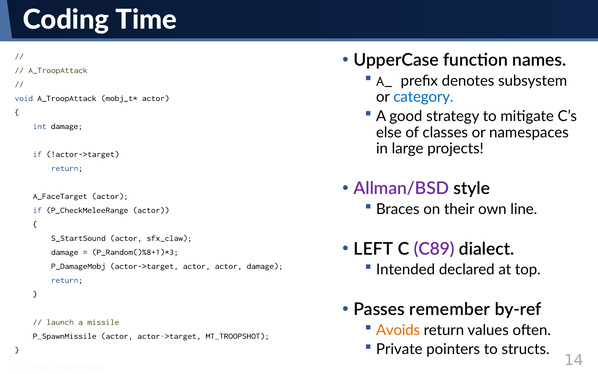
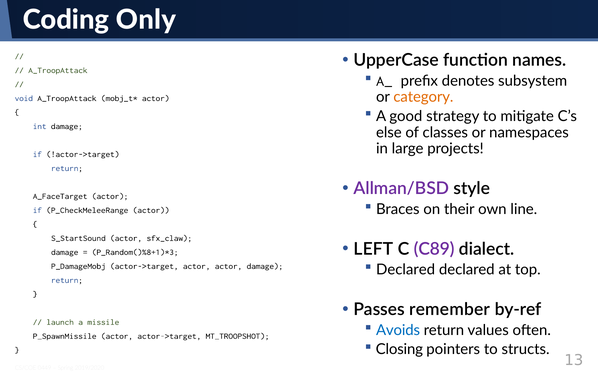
Time: Time -> Only (146, 20)
category colour: blue -> orange (423, 97)
Intended: Intended -> Declared (406, 269)
Avoids colour: orange -> blue (398, 330)
Private: Private -> Closing (399, 349)
14: 14 -> 13 (574, 360)
